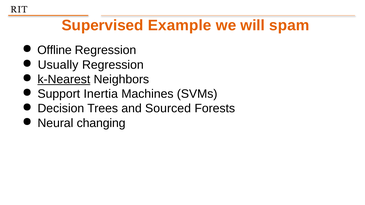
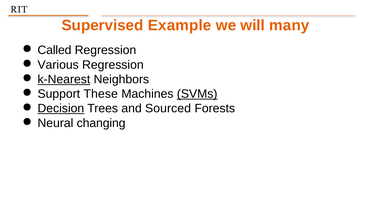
spam: spam -> many (289, 25)
Offline: Offline -> Called (54, 50)
Usually: Usually -> Various (58, 65)
Inertia: Inertia -> These (101, 94)
SVMs underline: none -> present (197, 94)
Decision underline: none -> present (61, 109)
